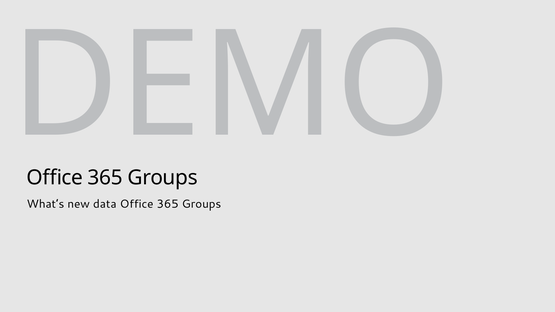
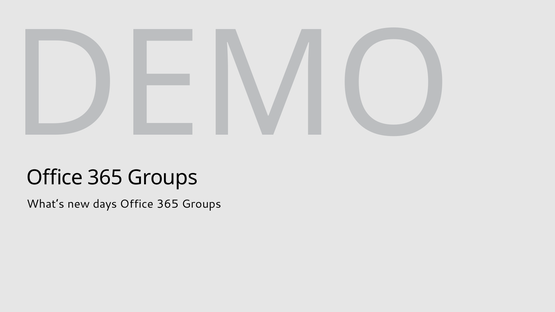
data: data -> days (105, 204)
